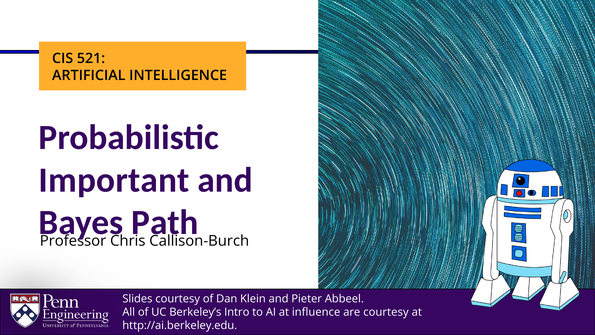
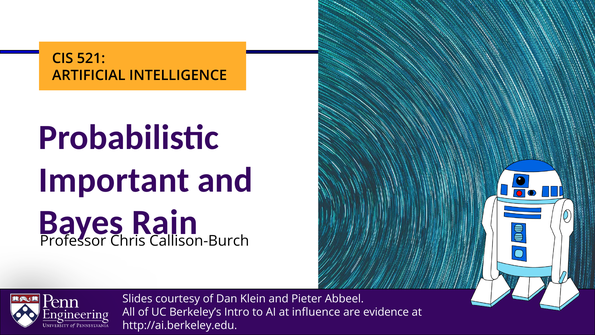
Path: Path -> Rain (165, 222)
are courtesy: courtesy -> evidence (386, 312)
